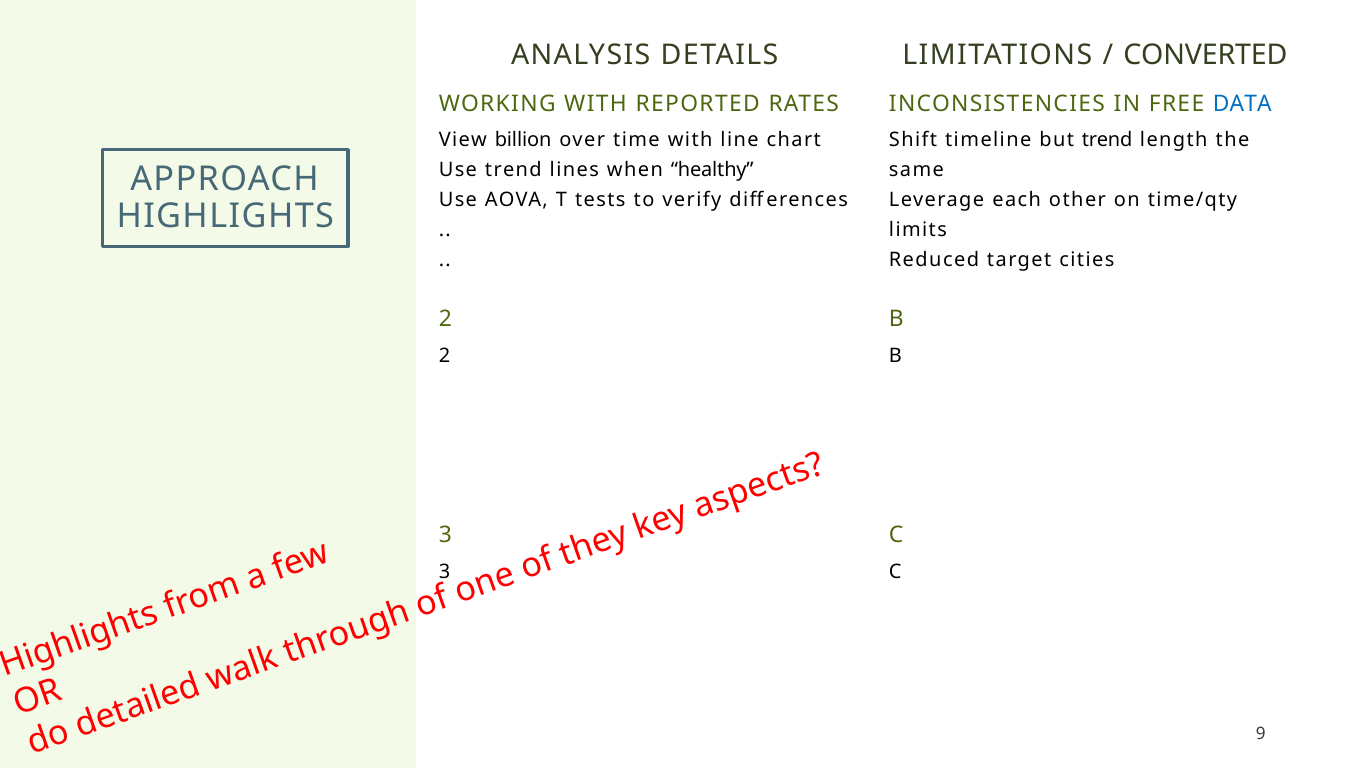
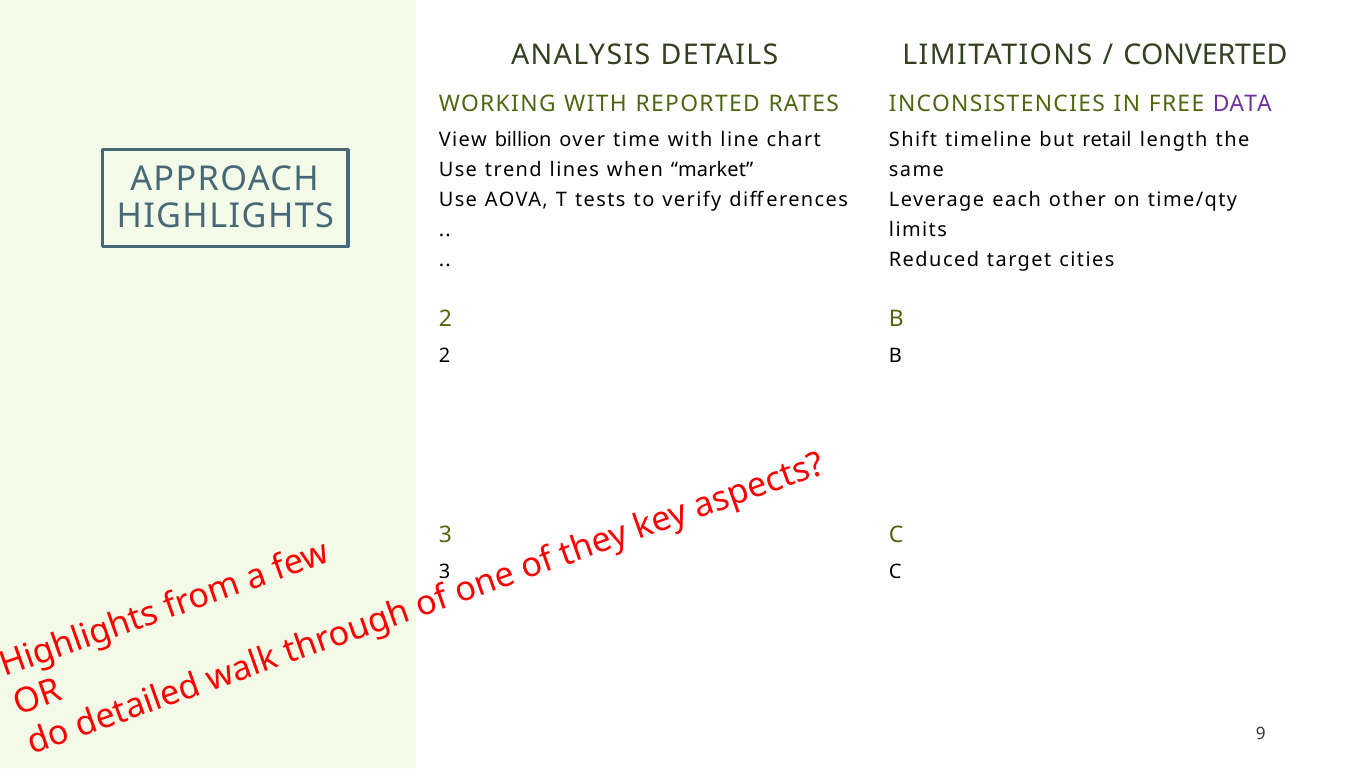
DATA colour: blue -> purple (1242, 104)
but trend: trend -> retail (1107, 140)
healthy: healthy -> market (712, 170)
